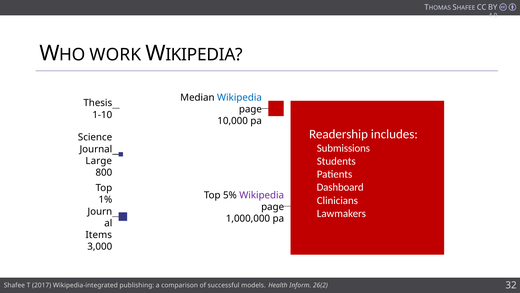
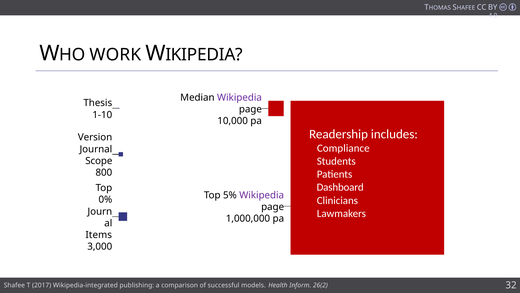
Wikipedia colour: blue -> purple (239, 97)
Science: Science -> Version (95, 137)
Submissions: Submissions -> Compliance (343, 148)
Large: Large -> Scope (99, 161)
1%: 1% -> 0% (105, 199)
